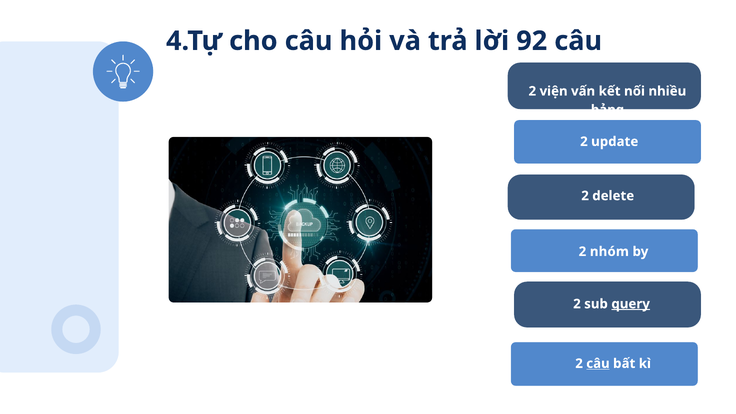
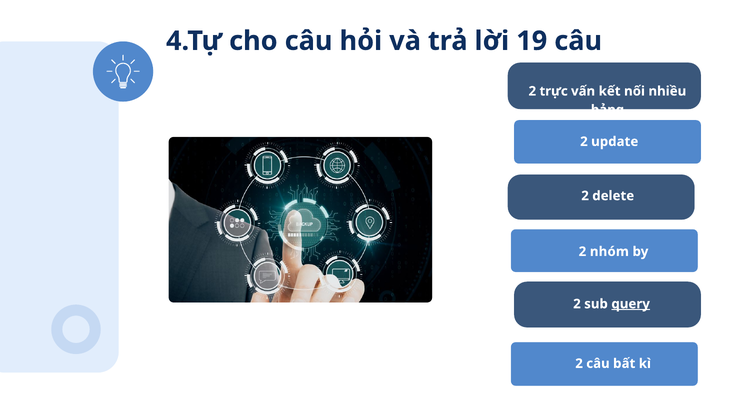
92: 92 -> 19 (532, 41)
viện: viện -> trực (554, 91)
câu underline: present -> none (598, 364)
